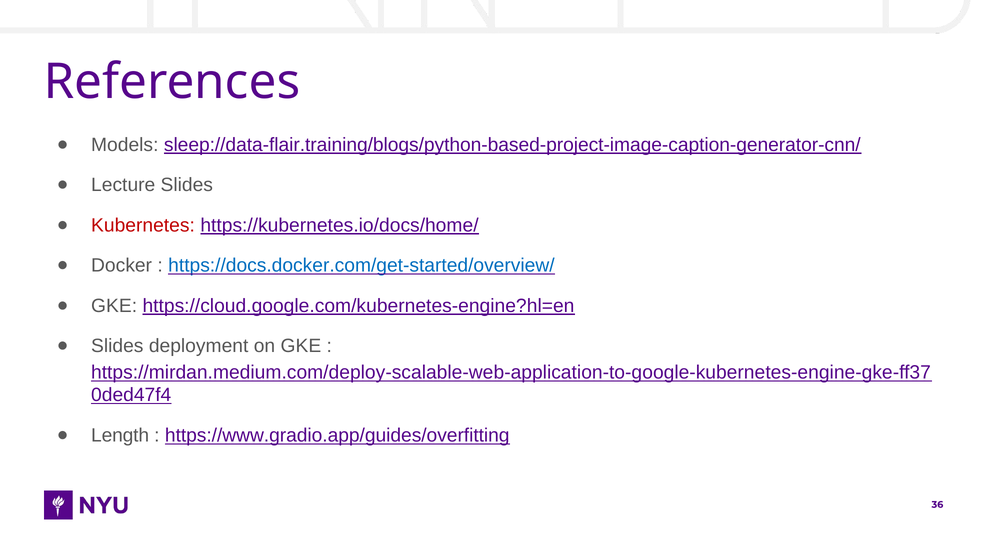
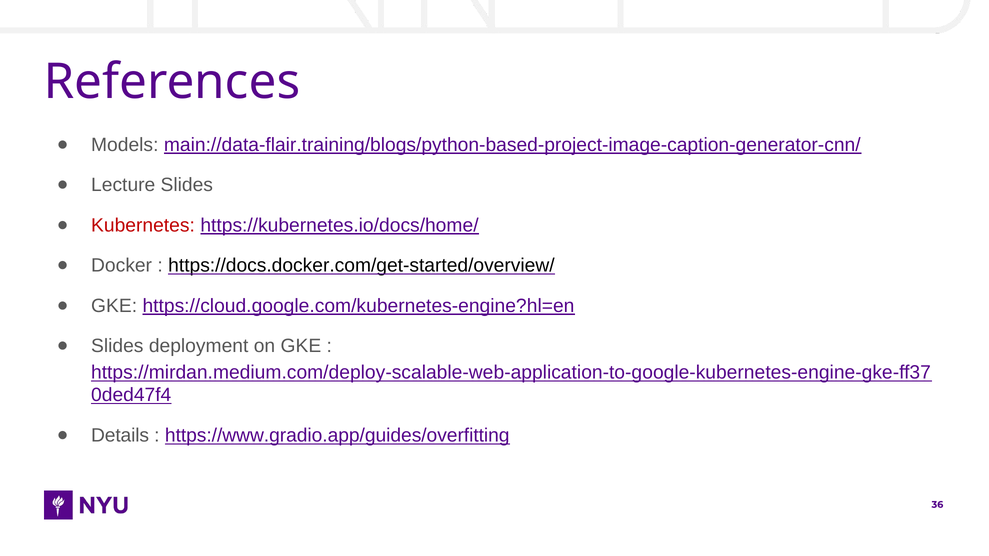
sleep://data-flair.training/blogs/python-based-project-image-caption-generator-cnn/: sleep://data-flair.training/blogs/python-based-project-image-caption-generator-cnn/ -> main://data-flair.training/blogs/python-based-project-image-caption-generator-cnn/ (512, 145)
https://docs.docker.com/get-started/overview/ colour: blue -> black (361, 266)
Length: Length -> Details (120, 436)
